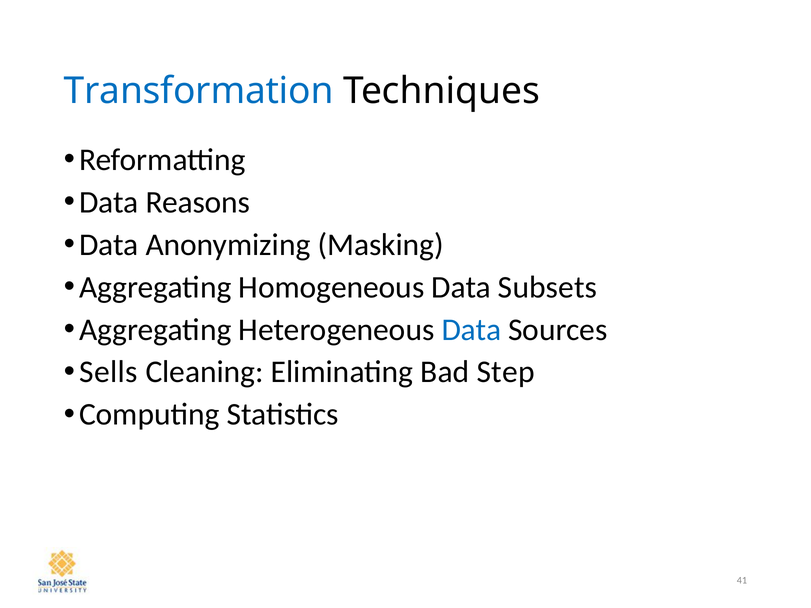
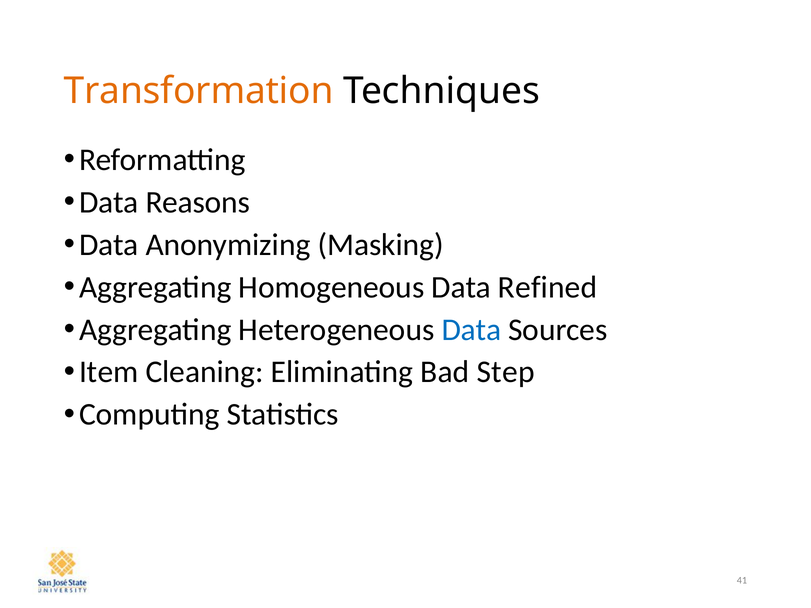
Transformation colour: blue -> orange (199, 91)
Subsets: Subsets -> Refined (548, 287)
Sells: Sells -> Item (109, 372)
